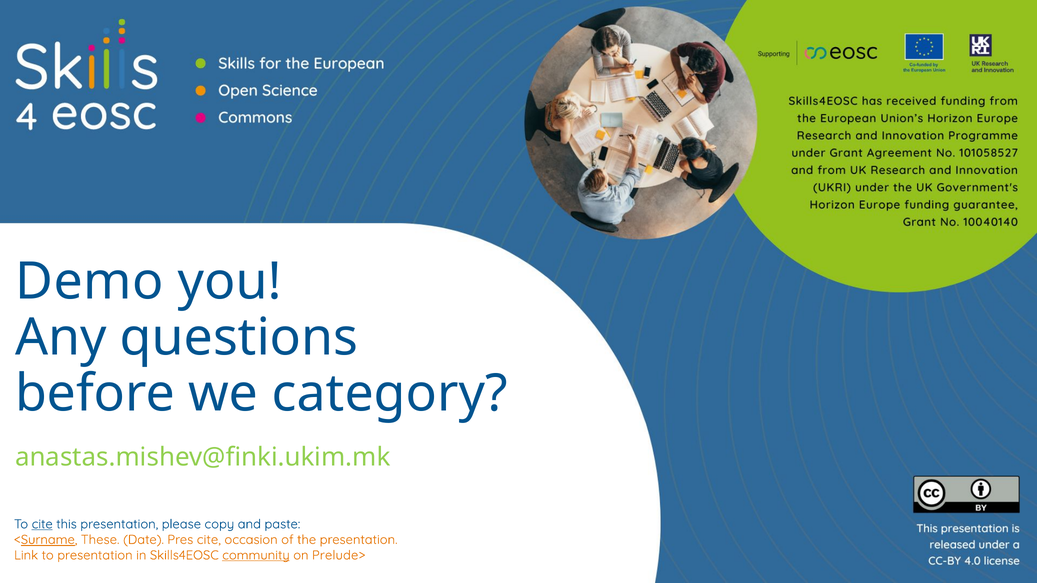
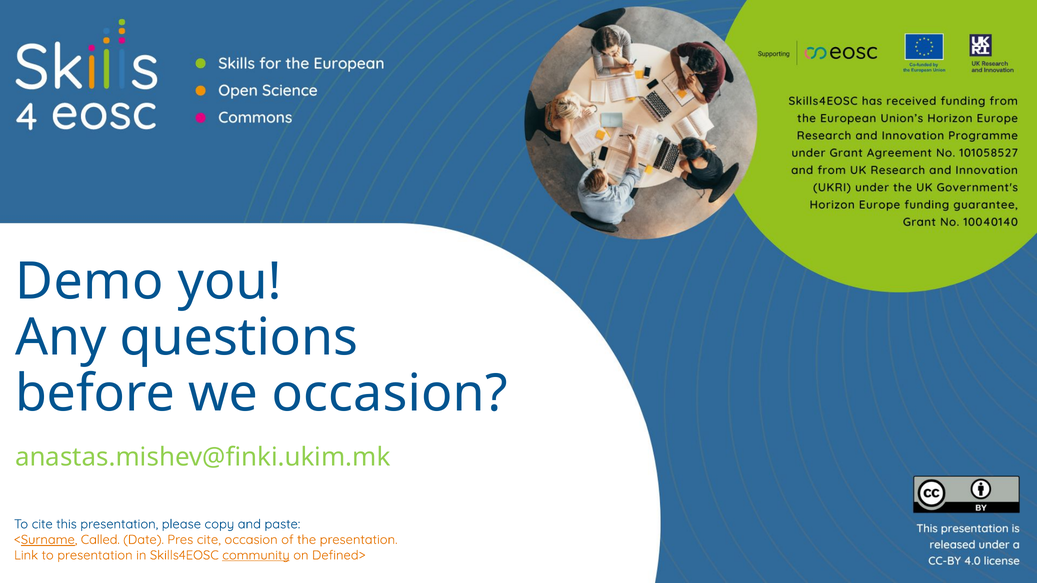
we category: category -> occasion (390, 394)
cite underline: present -> none (42, 524)
These: These -> Called (100, 540)
Prelude>: Prelude> -> Defined> (339, 555)
